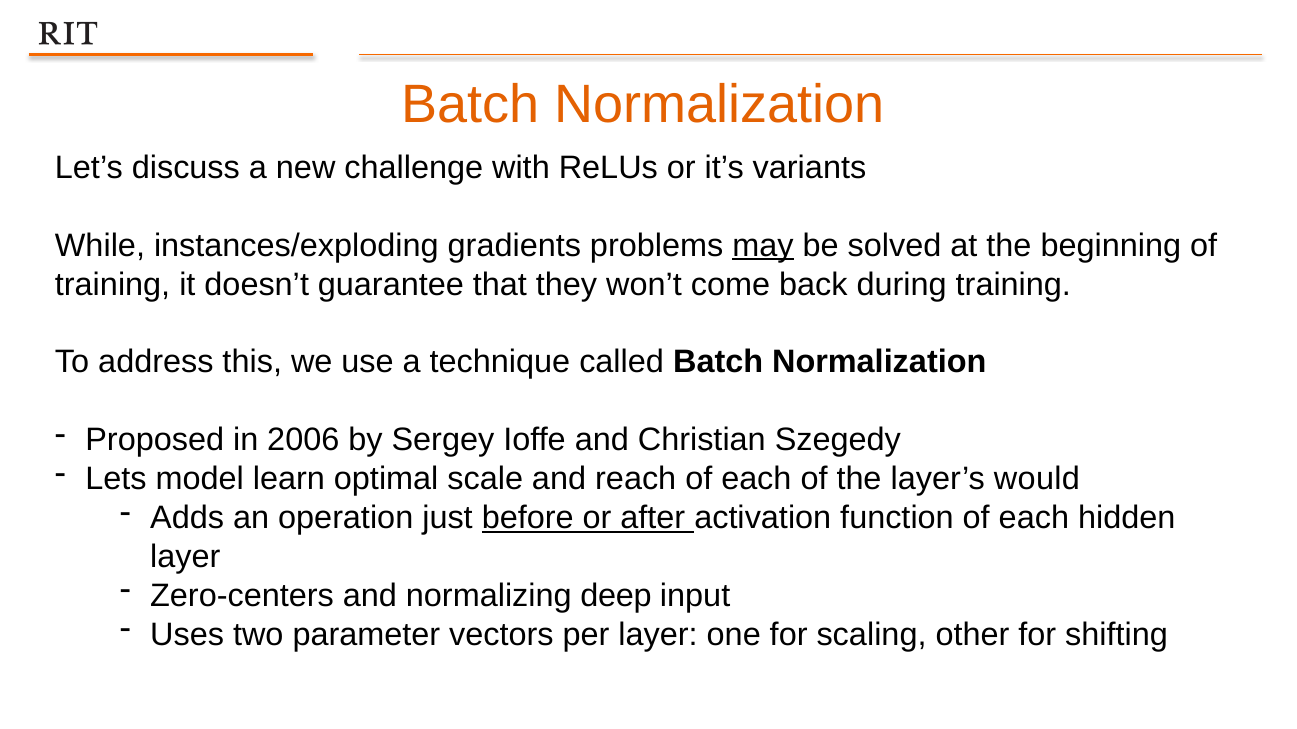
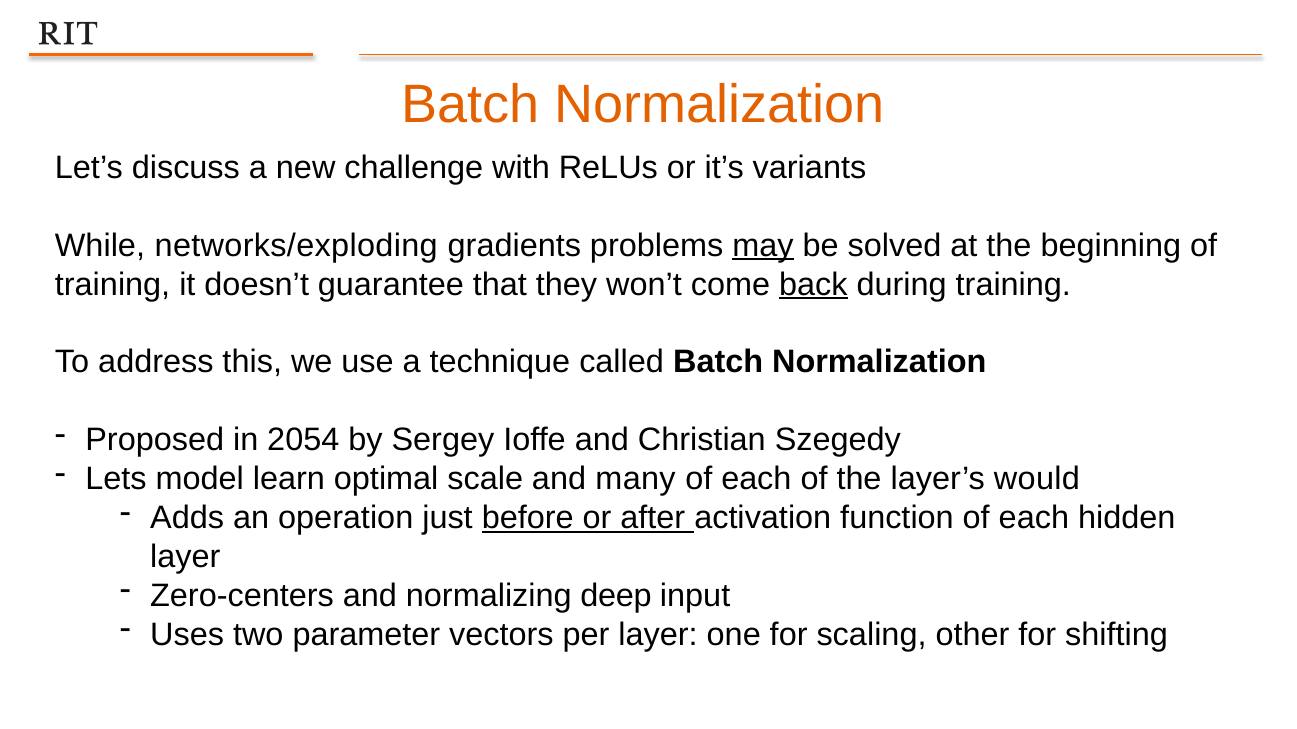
instances/exploding: instances/exploding -> networks/exploding (296, 246)
back underline: none -> present (813, 285)
2006: 2006 -> 2054 (303, 440)
reach: reach -> many (636, 479)
